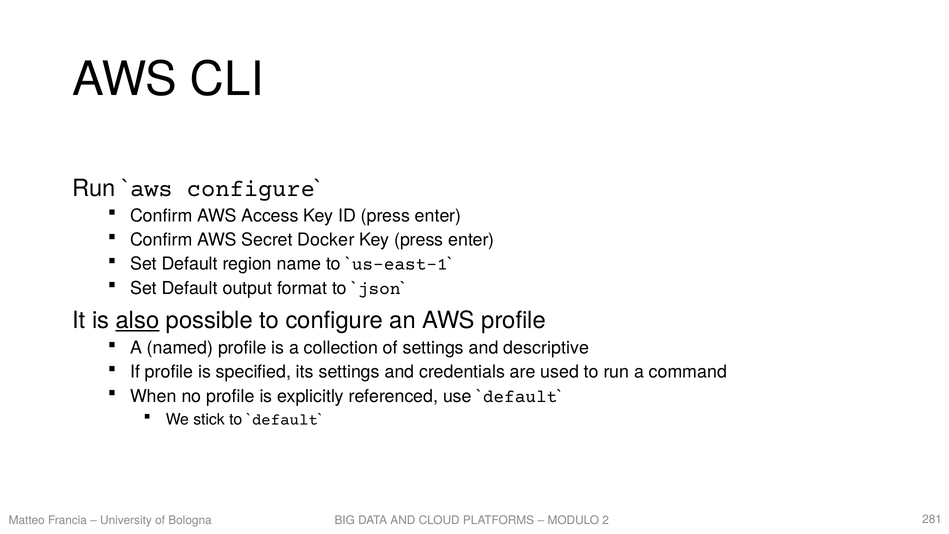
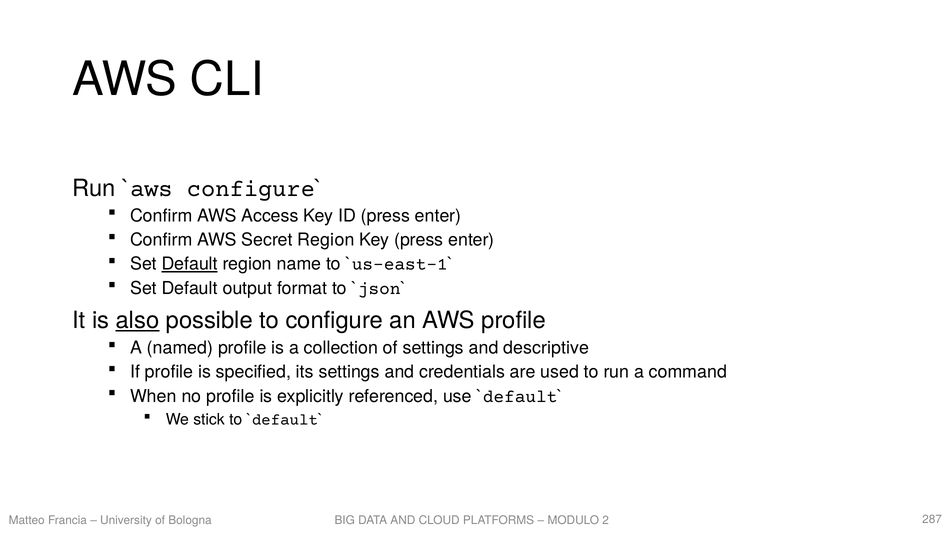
Secret Docker: Docker -> Region (326, 240)
Default underline: none -> present (190, 264)
281: 281 -> 287 (932, 519)
